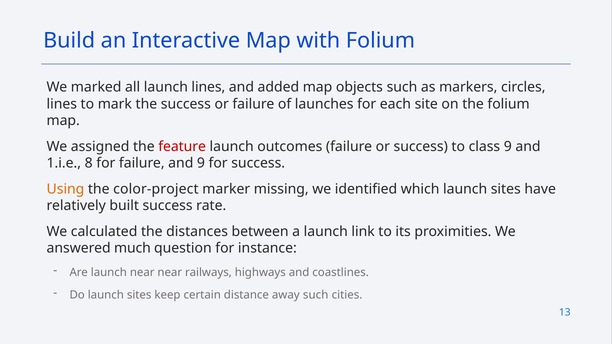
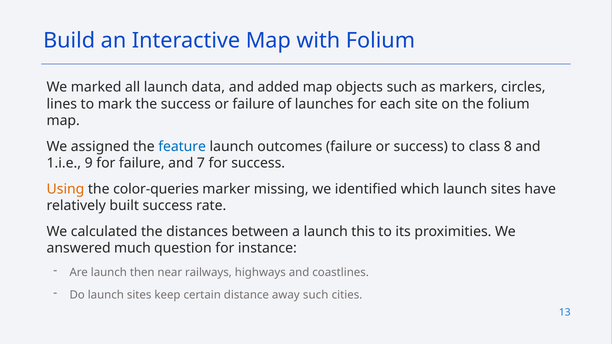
launch lines: lines -> data (208, 87)
feature colour: red -> blue (182, 147)
class 9: 9 -> 8 (508, 147)
8: 8 -> 9 (89, 163)
and 9: 9 -> 7 (201, 163)
color-project: color-project -> color-queries (156, 189)
link: link -> this (363, 232)
launch near: near -> then (142, 273)
